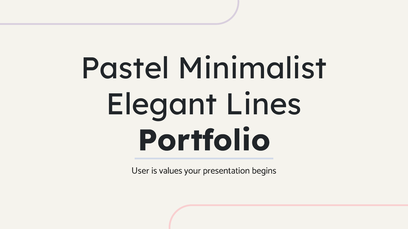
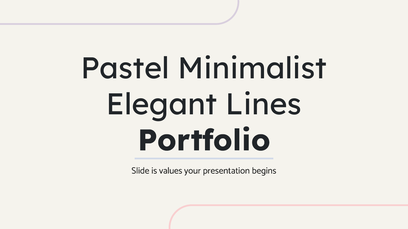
User: User -> Slide (140, 171)
